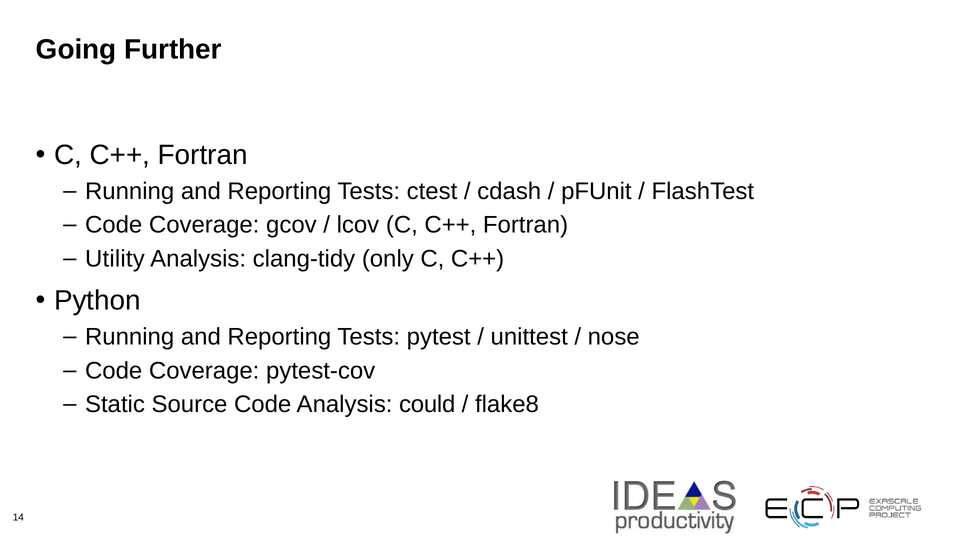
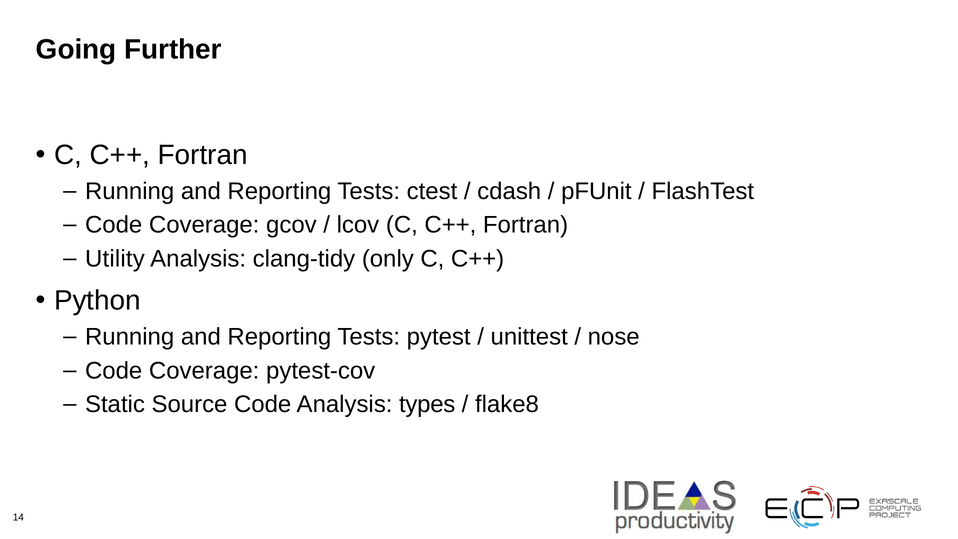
could: could -> types (427, 404)
